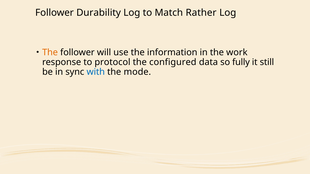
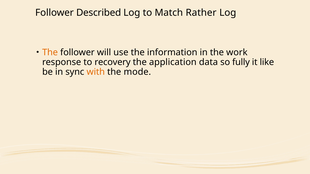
Durability: Durability -> Described (99, 13)
protocol: protocol -> recovery (113, 62)
configured: configured -> application (173, 62)
still: still -> like (267, 62)
with colour: blue -> orange (96, 72)
